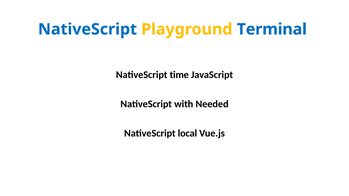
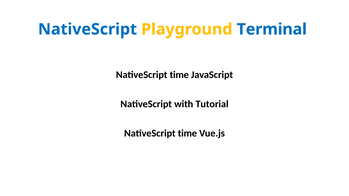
Needed: Needed -> Tutorial (212, 104)
local: local -> time (187, 133)
